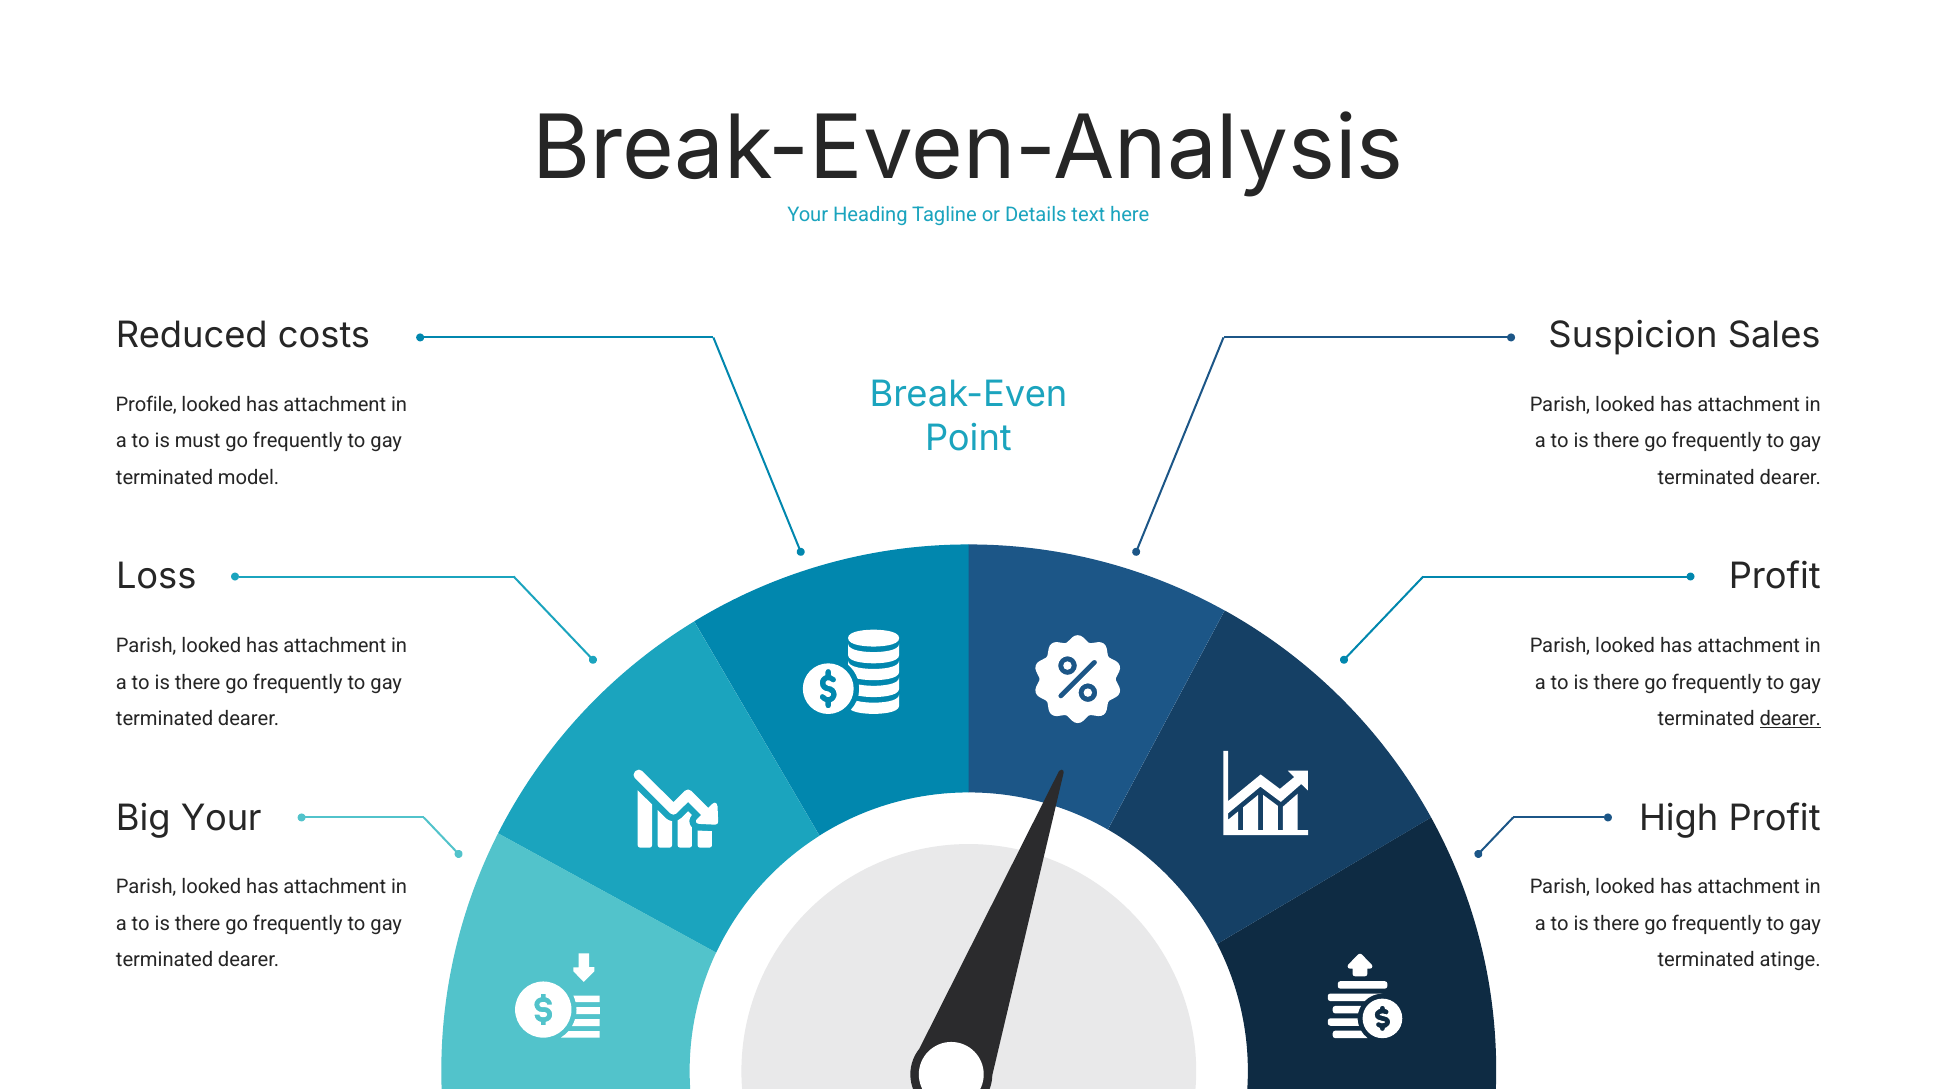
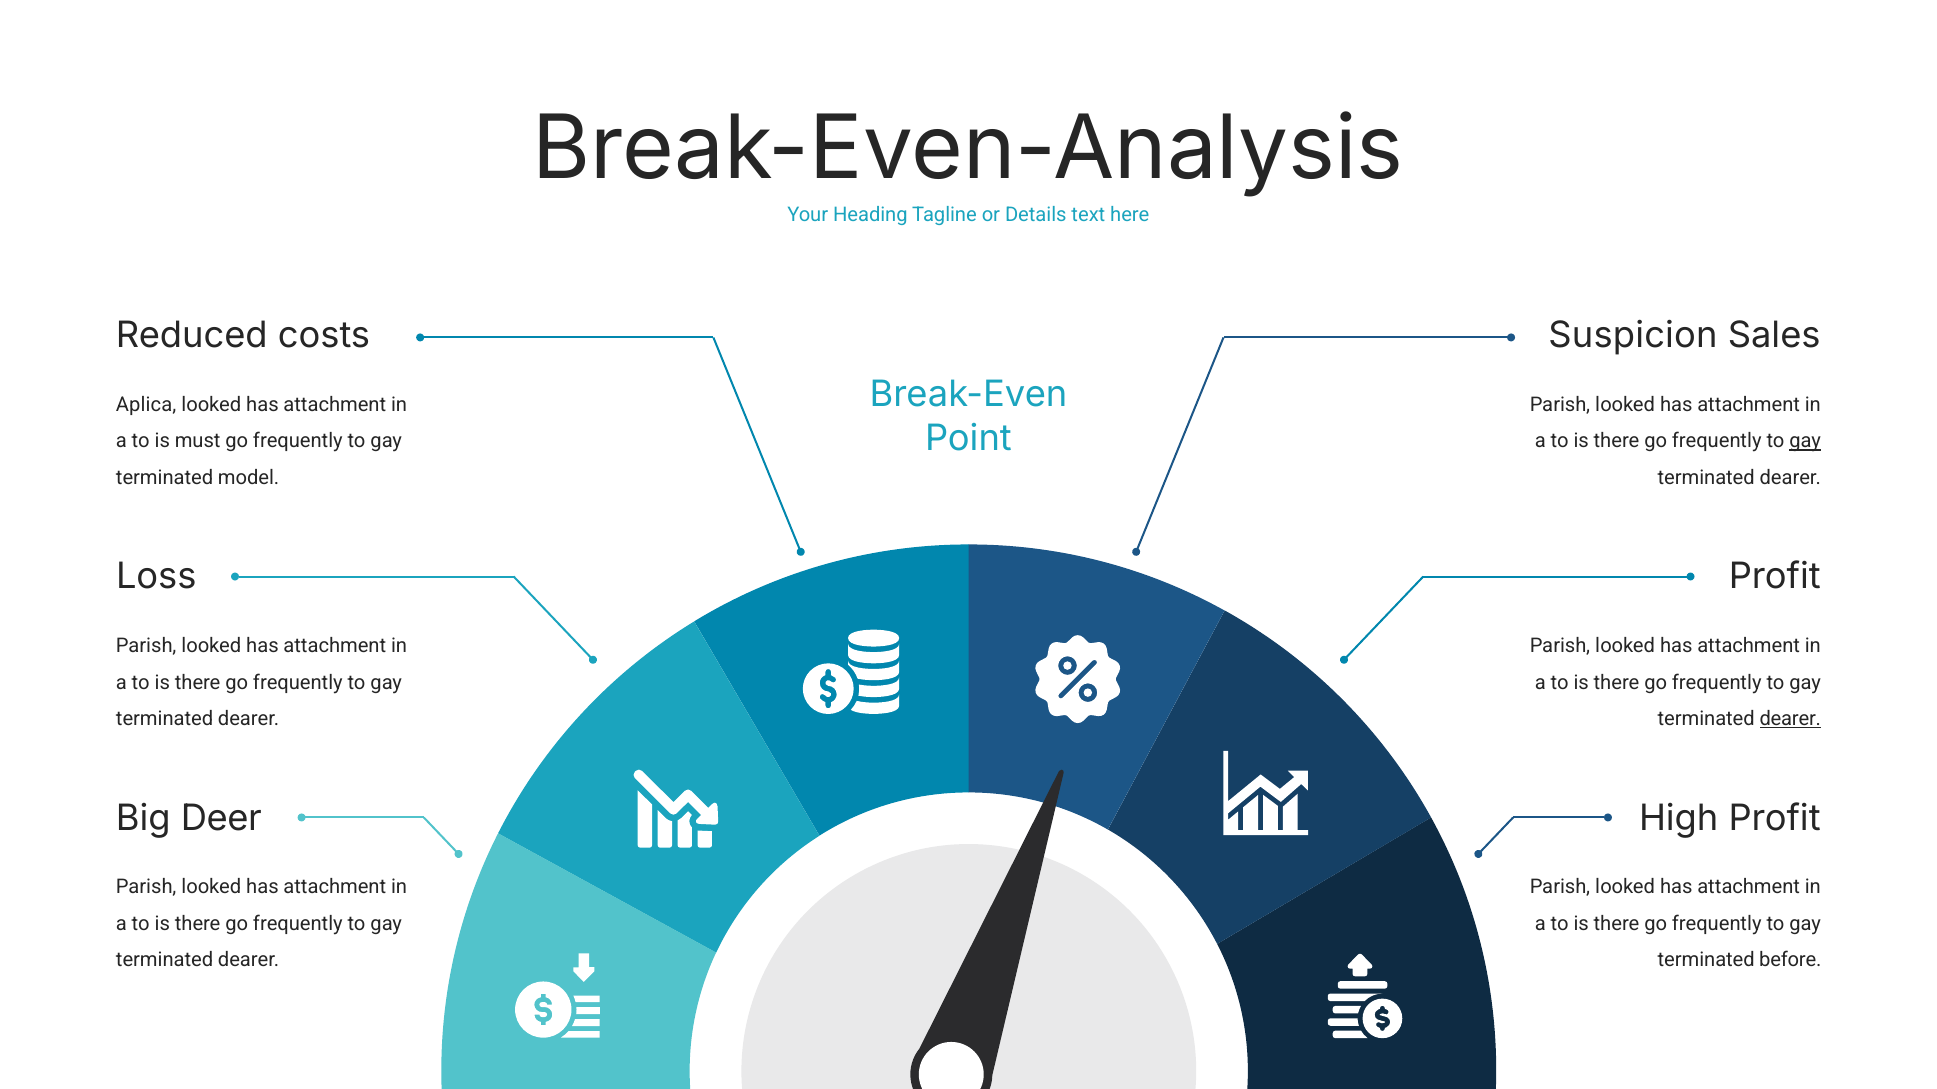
Profile: Profile -> Aplica (146, 405)
gay underline: none -> present (1805, 441)
Big Your: Your -> Deer (221, 819)
atinge: atinge -> before (1790, 960)
